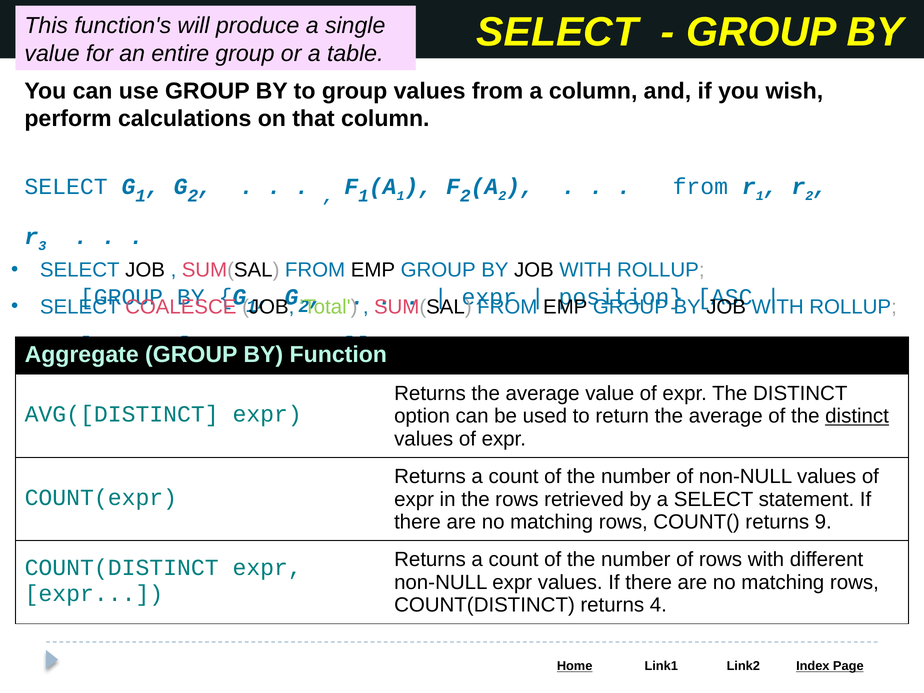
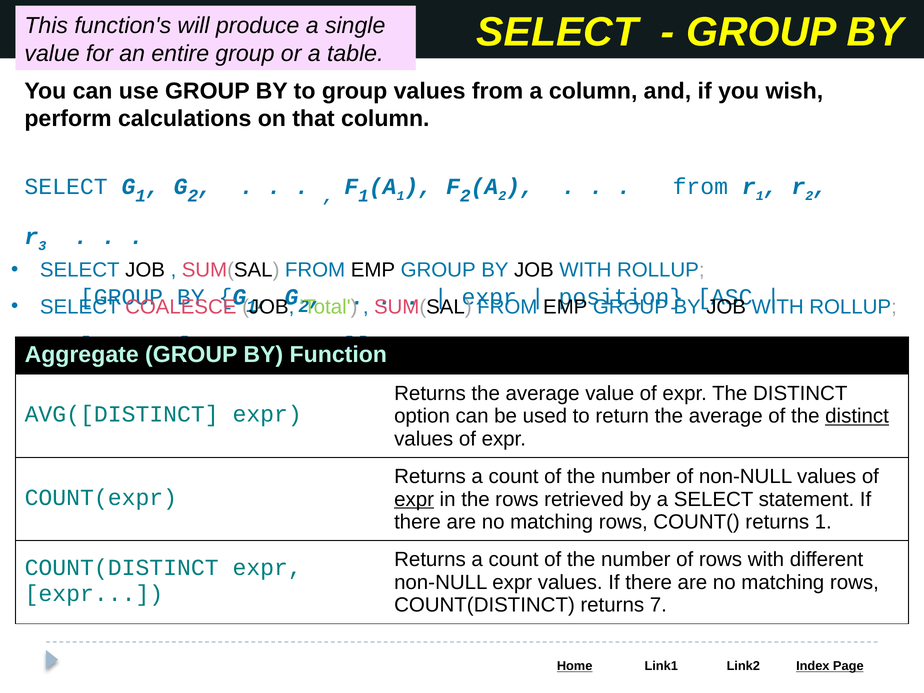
expr underline: none -> present (414, 499)
returns 9: 9 -> 1 (823, 522)
4: 4 -> 7 (658, 605)
